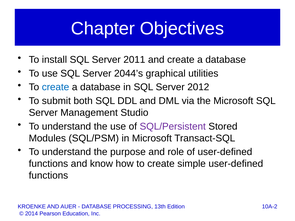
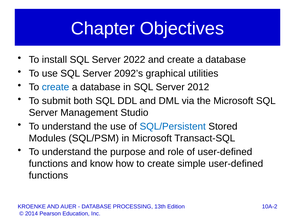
2011: 2011 -> 2022 (134, 60)
2044’s: 2044’s -> 2092’s (129, 73)
SQL/Persistent colour: purple -> blue (173, 127)
